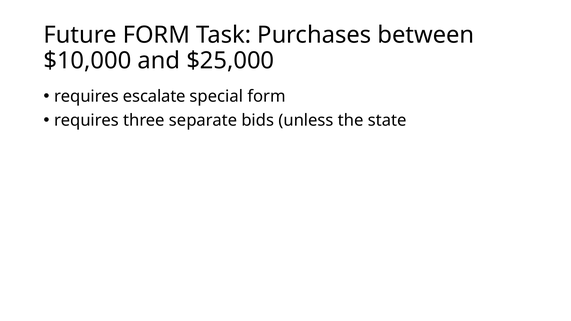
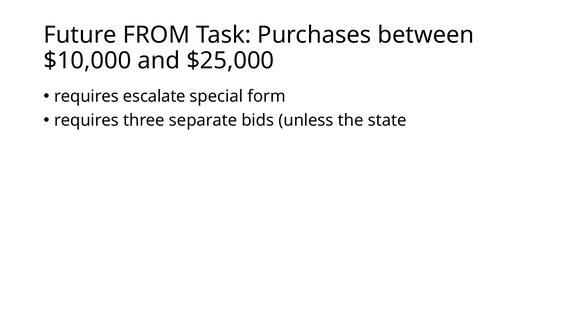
Future FORM: FORM -> FROM (156, 35)
